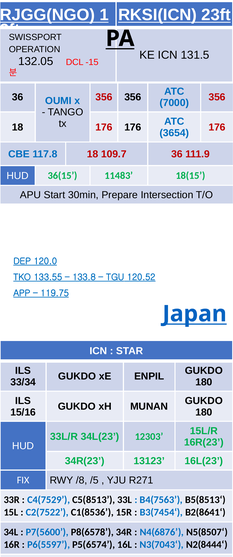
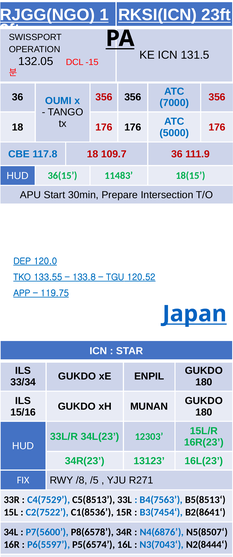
3654: 3654 -> 5000 (174, 133)
